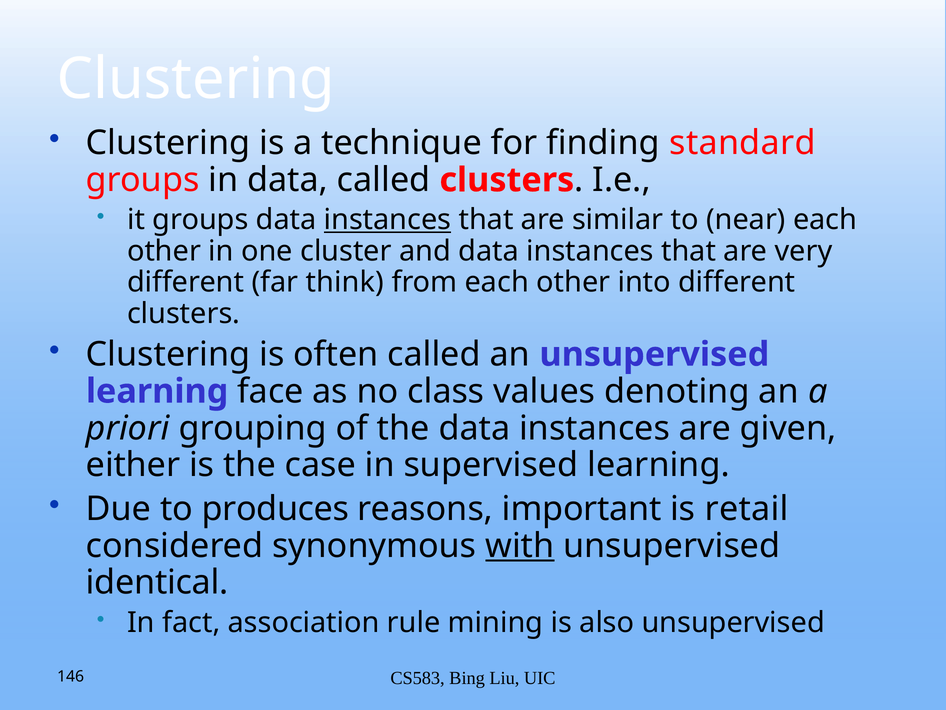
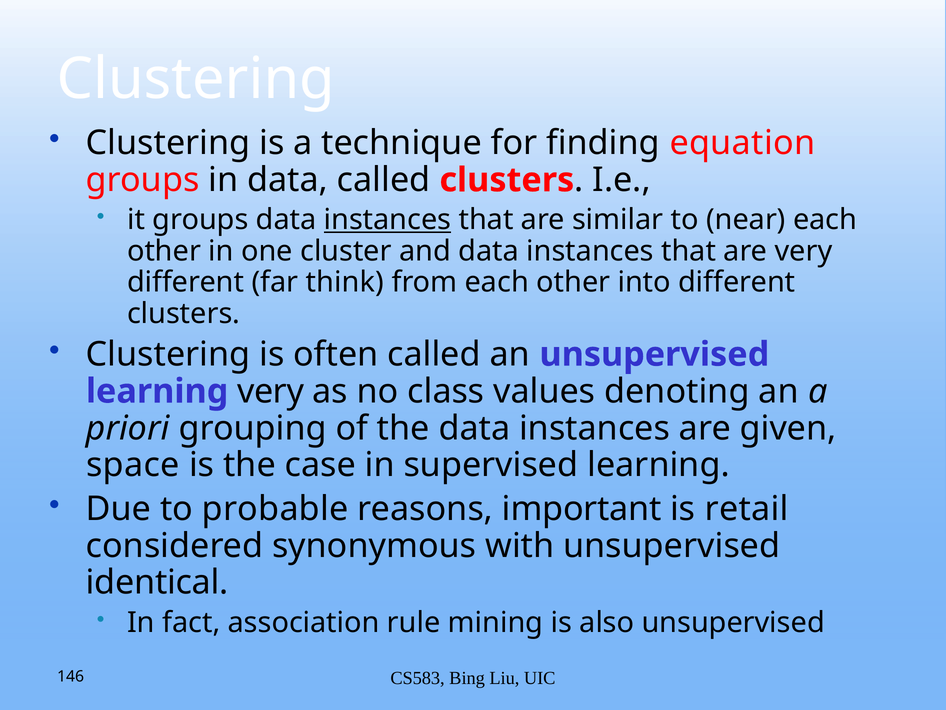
standard: standard -> equation (742, 143)
learning face: face -> very (271, 391)
either: either -> space (133, 465)
produces: produces -> probable (275, 509)
with underline: present -> none (520, 545)
